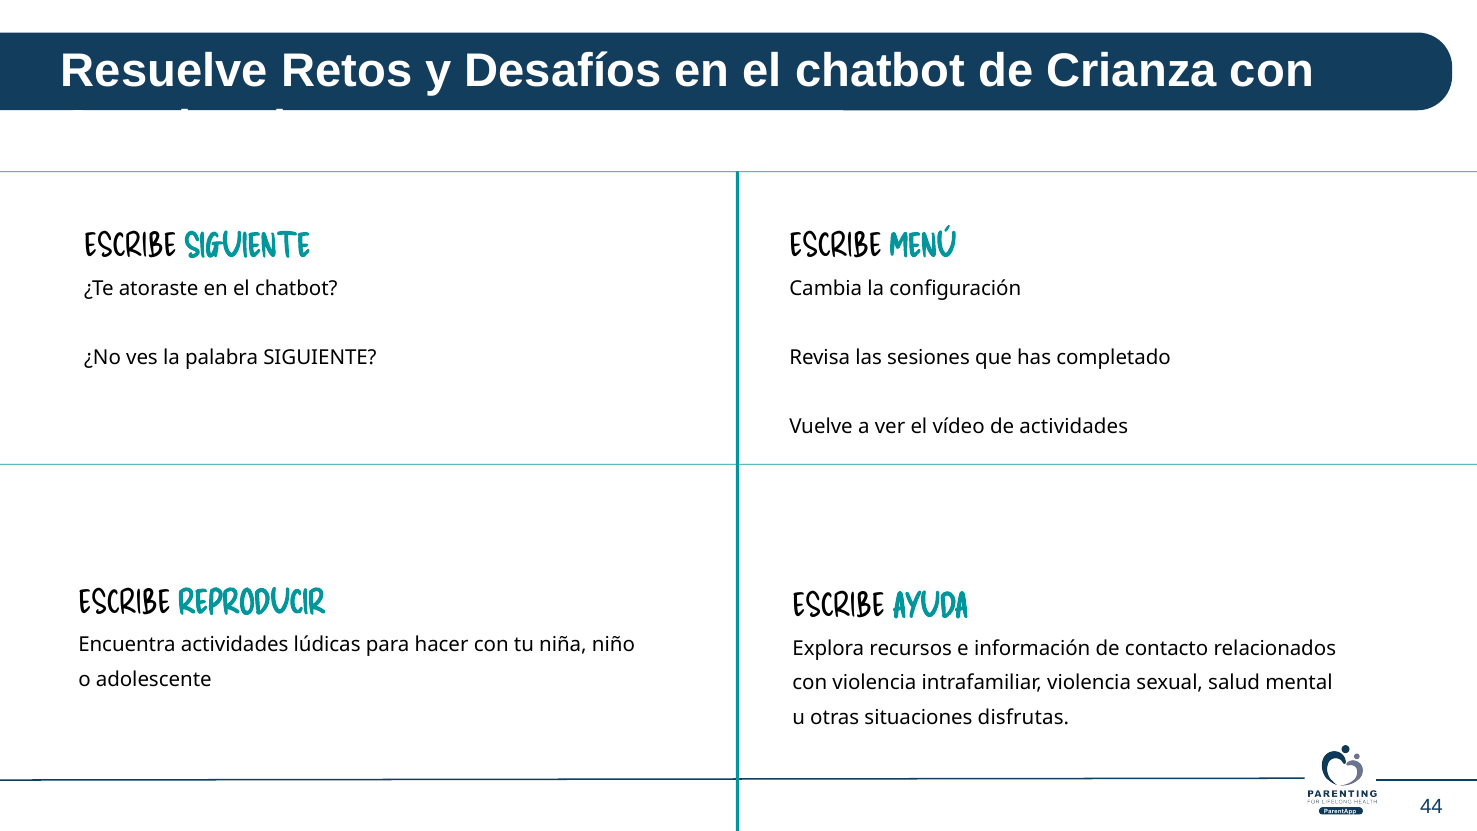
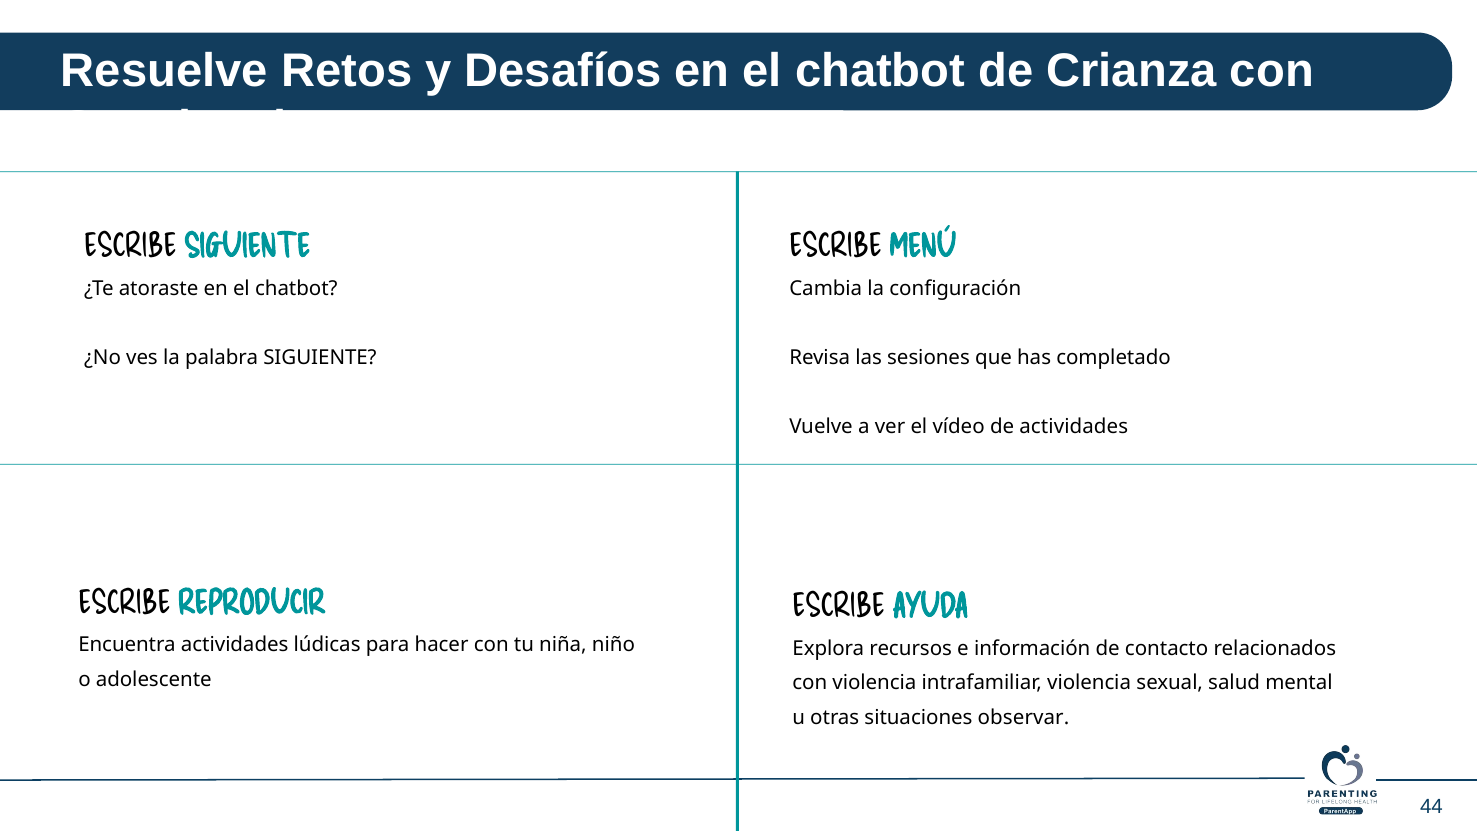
disfrutas: disfrutas -> observar (1024, 717)
